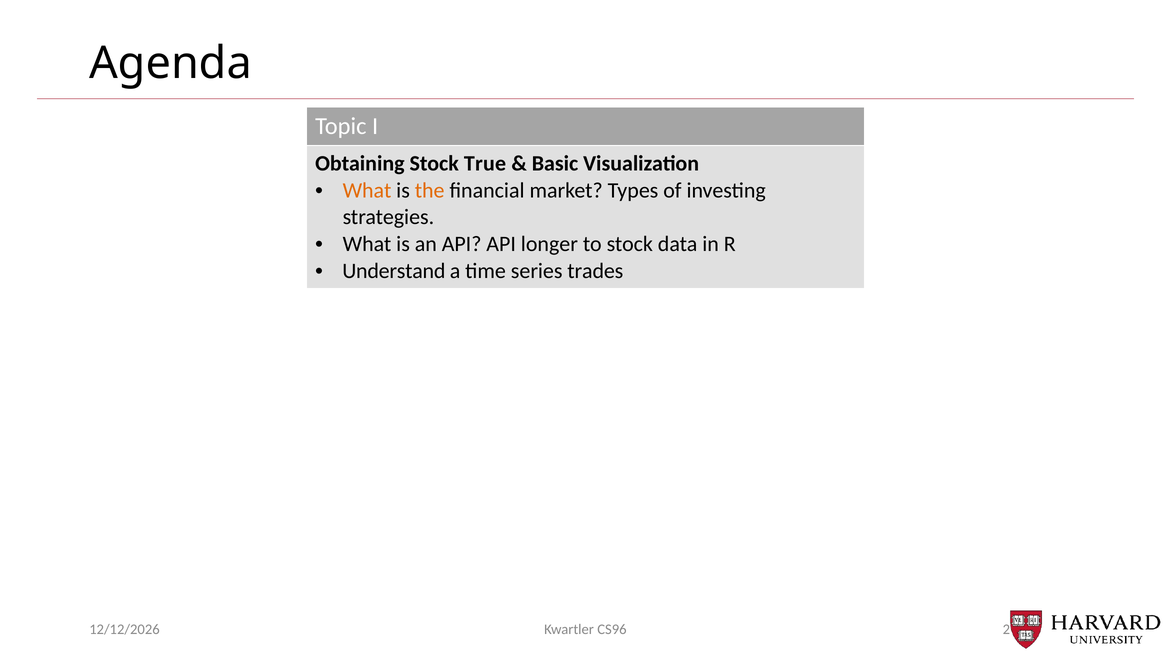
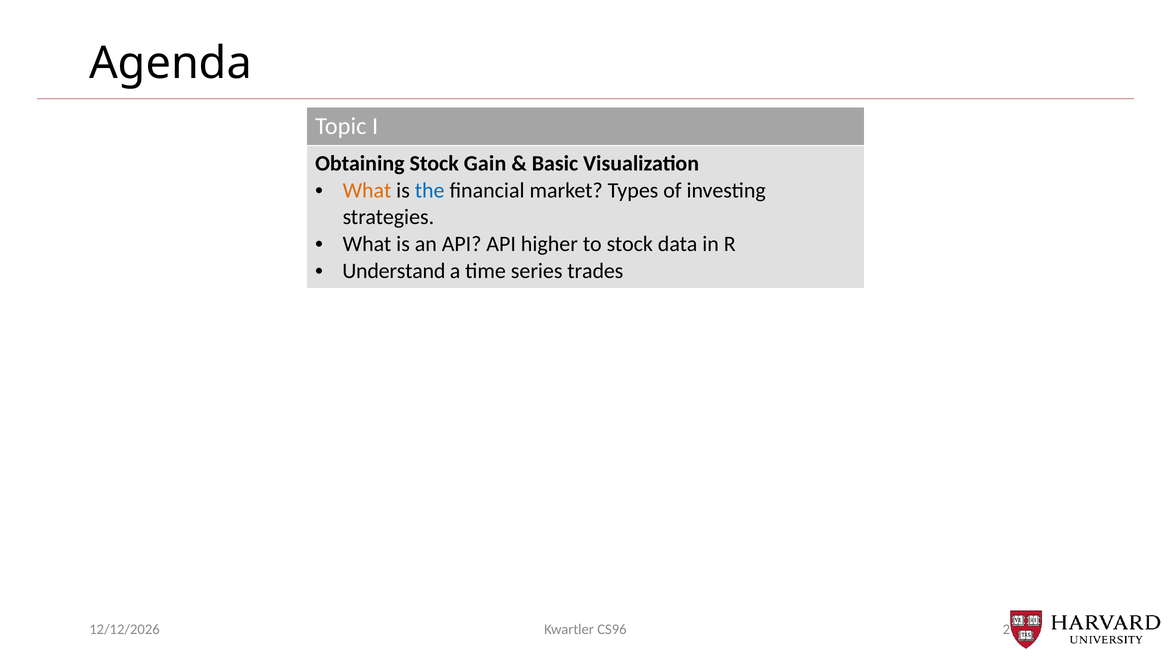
True: True -> Gain (485, 163)
the colour: orange -> blue (430, 190)
longer: longer -> higher (549, 244)
